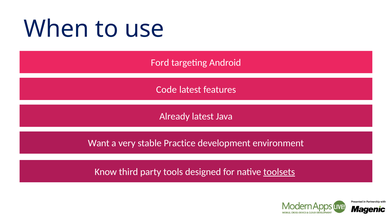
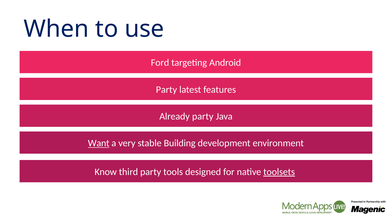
Code: Code -> Party (166, 89)
Already latest: latest -> party (203, 116)
Want underline: none -> present (99, 143)
Practice: Practice -> Building (180, 143)
